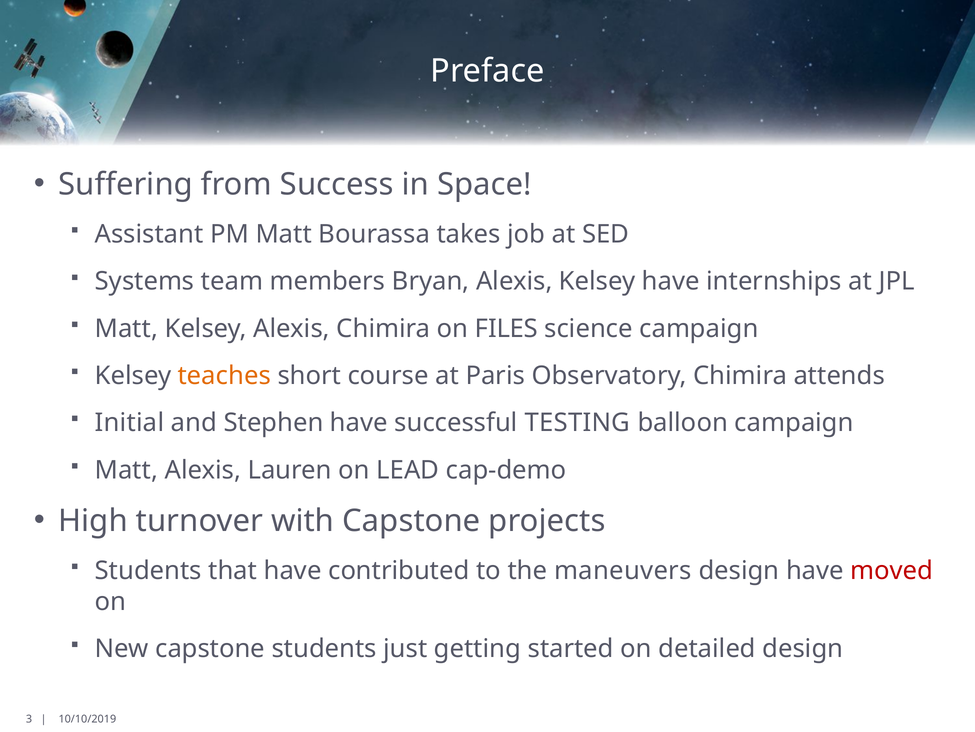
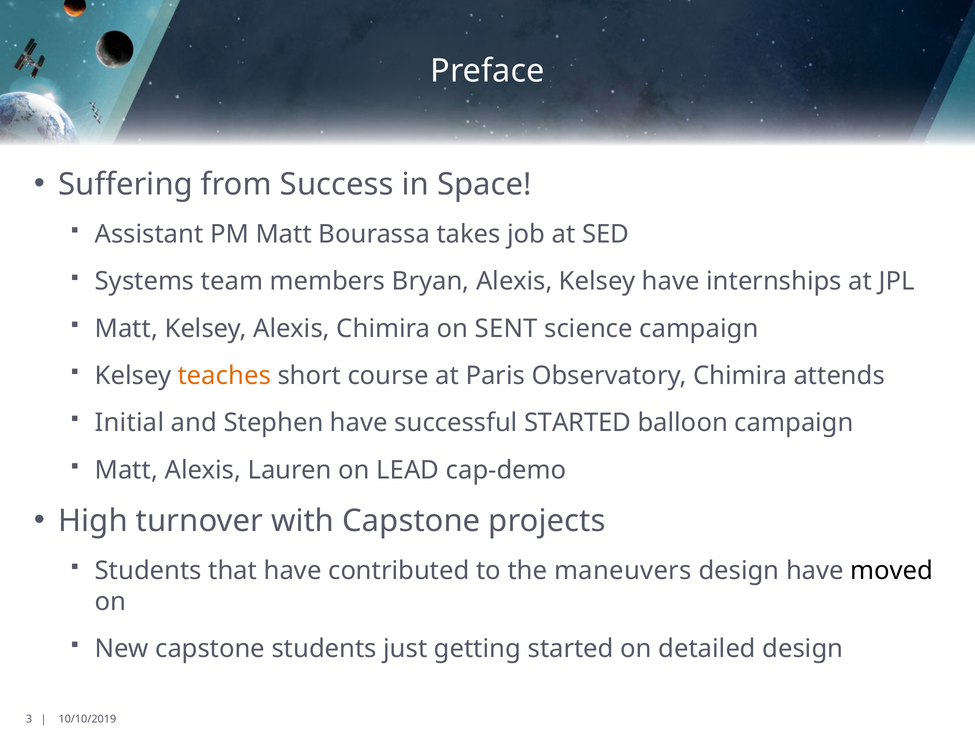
FILES: FILES -> SENT (506, 328)
successful TESTING: TESTING -> STARTED (578, 422)
moved colour: red -> black (892, 570)
